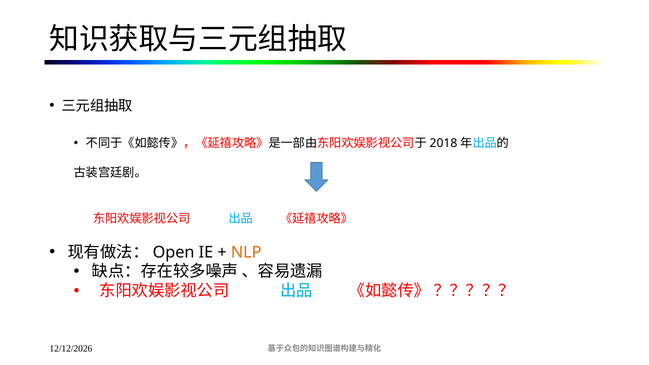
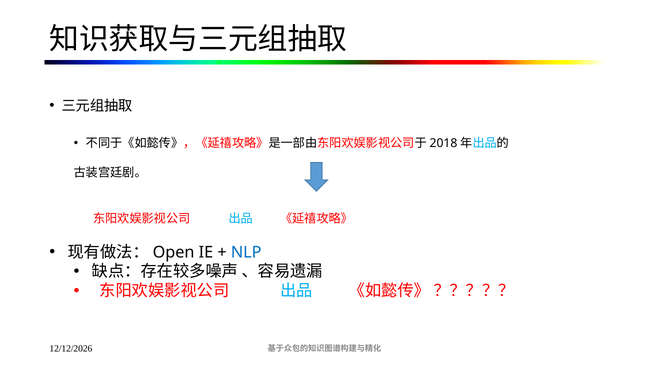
NLP colour: orange -> blue (246, 252)
